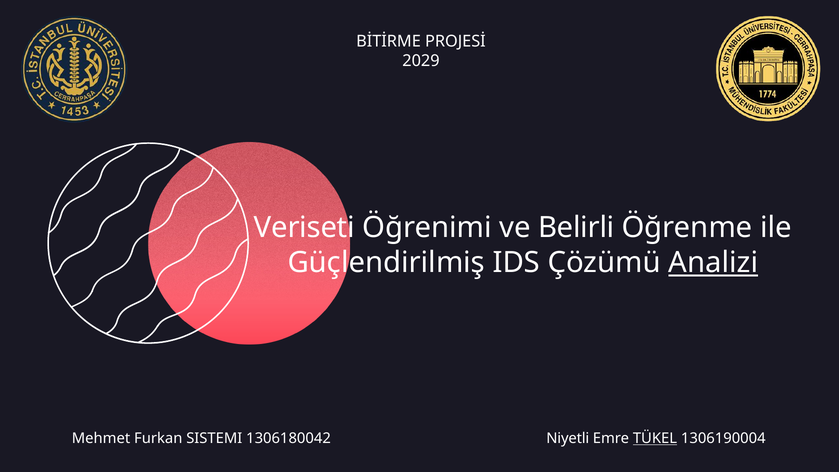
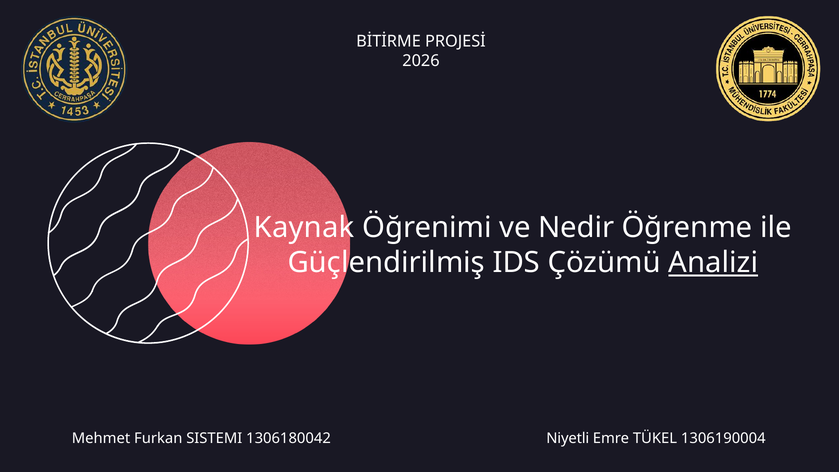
2029: 2029 -> 2026 (421, 61)
Veriseti: Veriseti -> Kaynak (304, 228)
Belirli: Belirli -> Nedir (576, 228)
TÜKEL underline: present -> none (655, 438)
